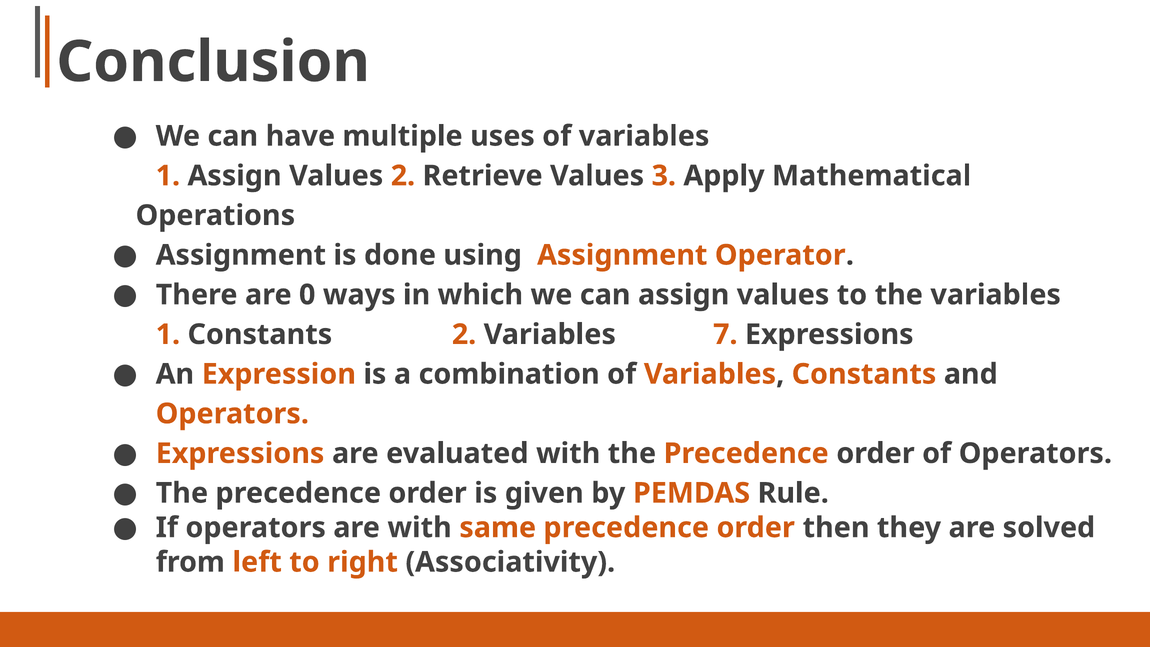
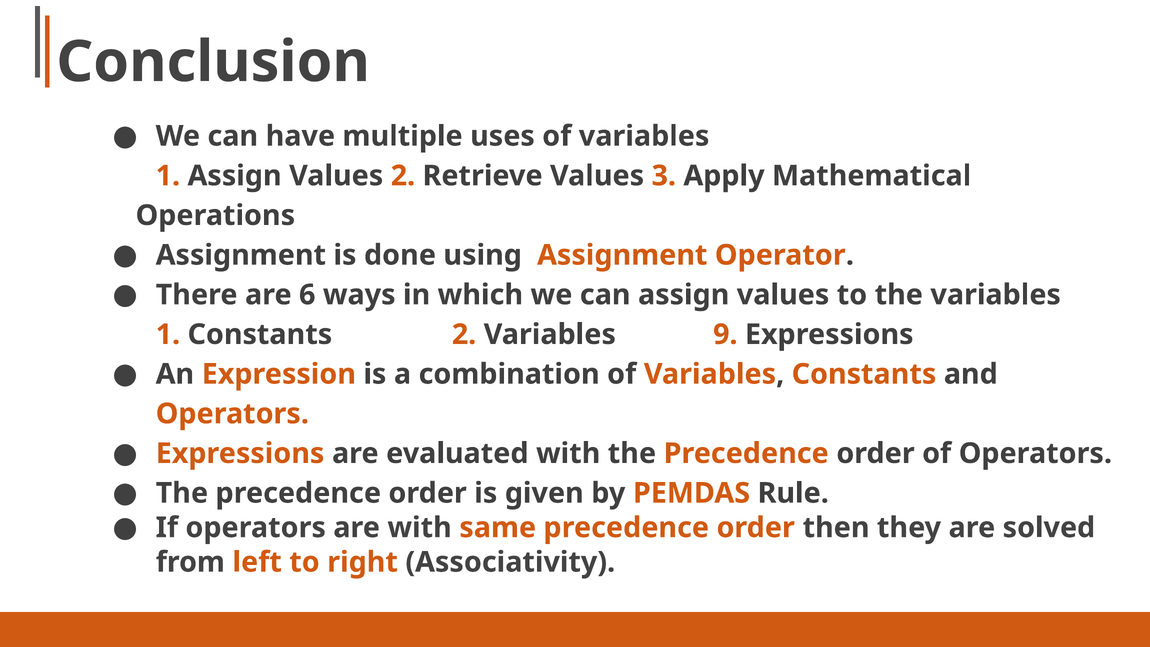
0: 0 -> 6 (307, 295)
7: 7 -> 9 (725, 334)
